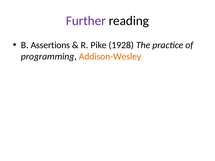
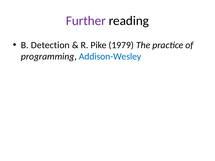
Assertions: Assertions -> Detection (50, 45)
1928: 1928 -> 1979 (121, 45)
Addison-Wesley colour: orange -> blue (110, 57)
